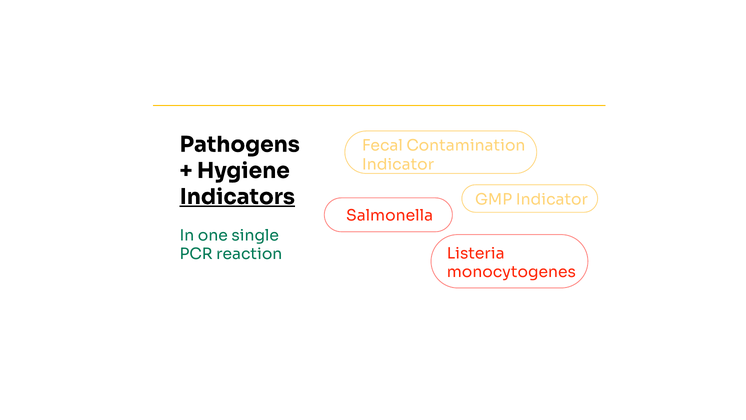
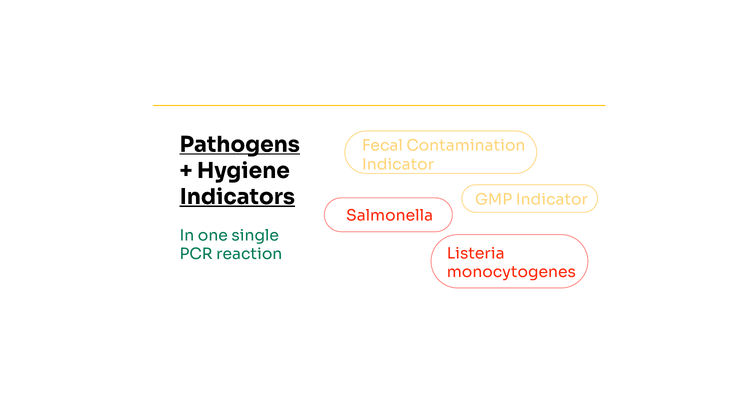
Pathogens underline: none -> present (240, 144)
